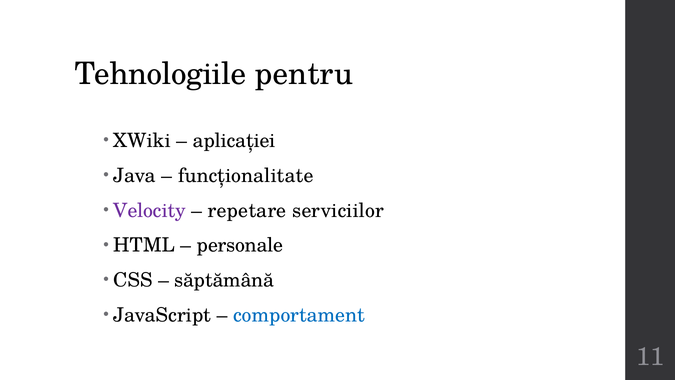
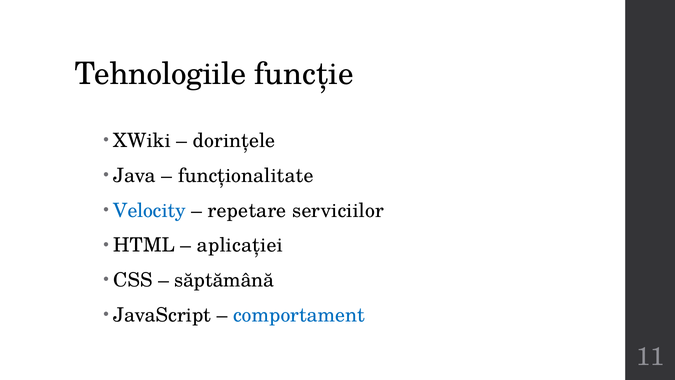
pentru: pentru -> funcție (304, 74)
aplicației: aplicației -> dorințele (234, 141)
Velocity colour: purple -> blue (150, 210)
personale: personale -> aplicației (240, 245)
